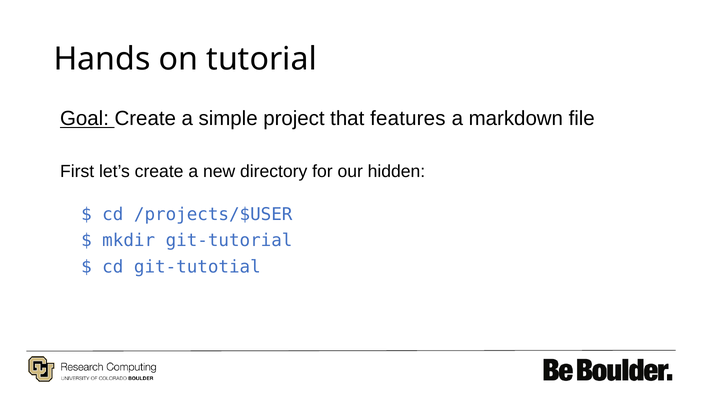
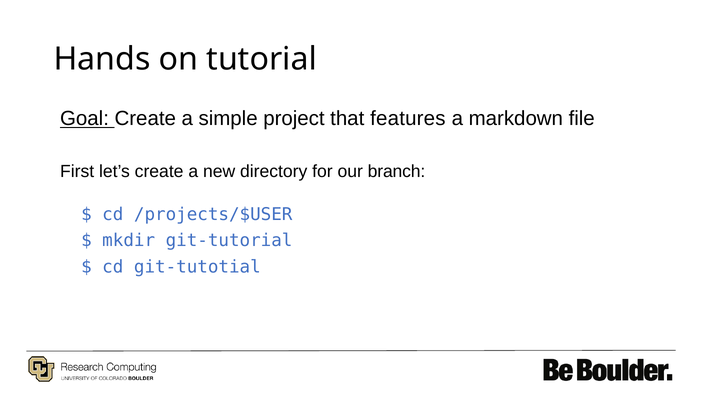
hidden: hidden -> branch (397, 171)
